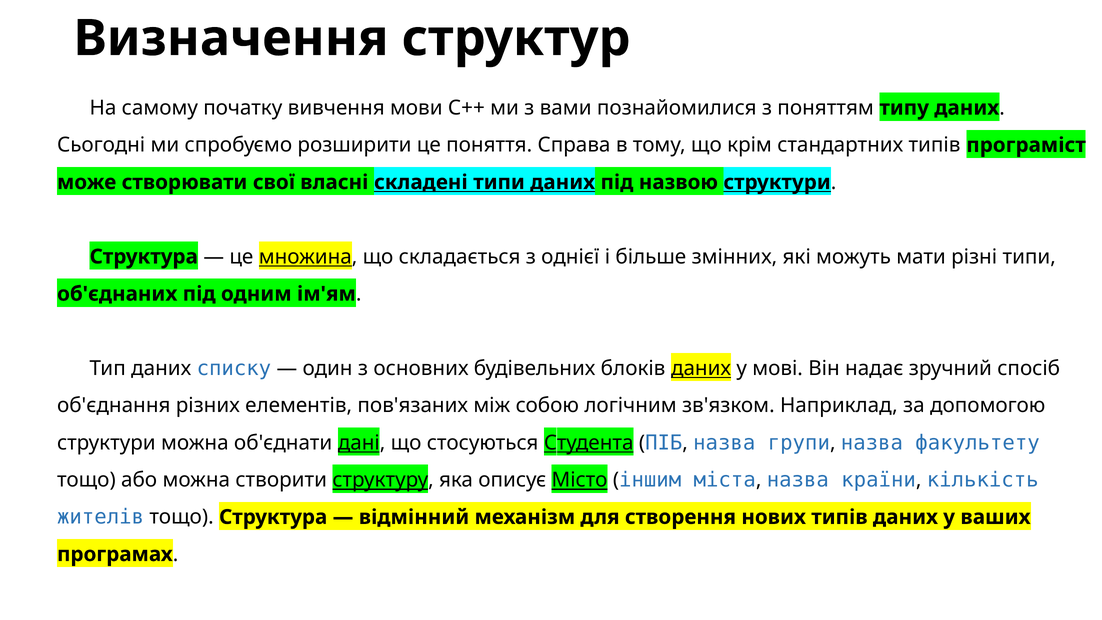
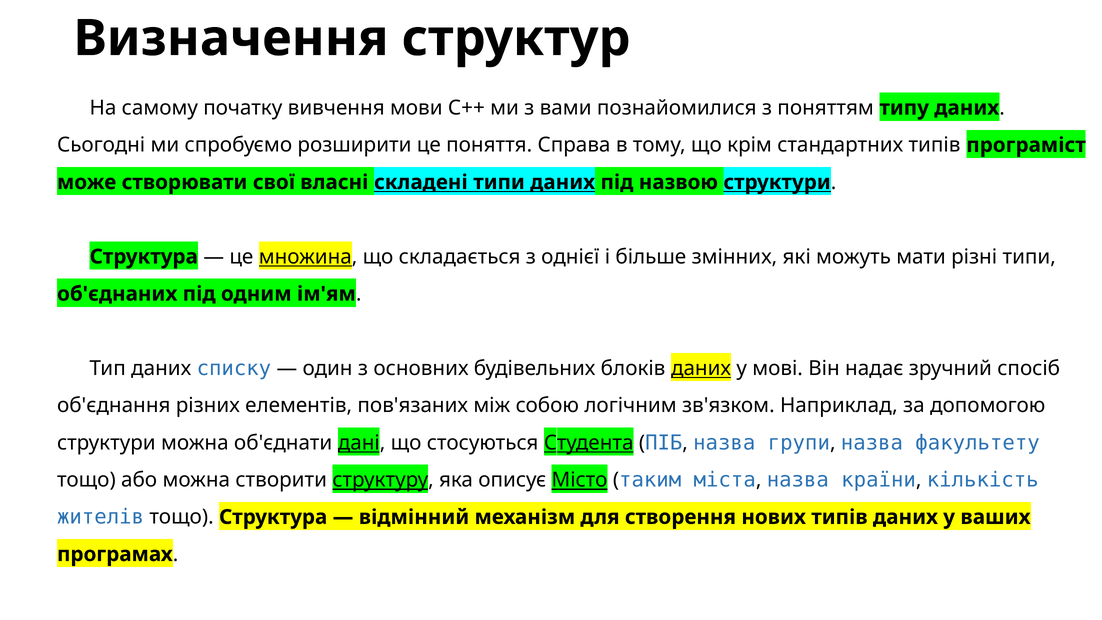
іншим: іншим -> таким (650, 480)
